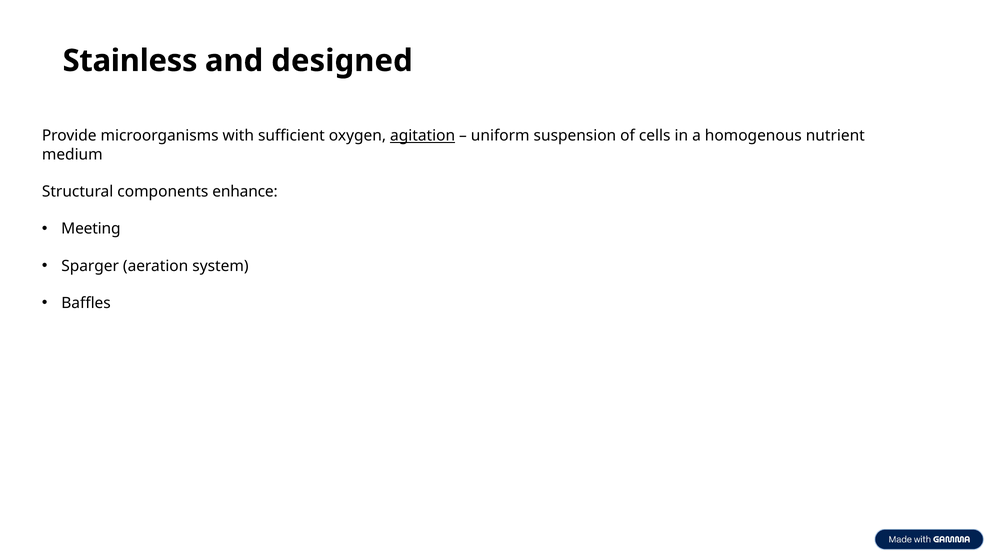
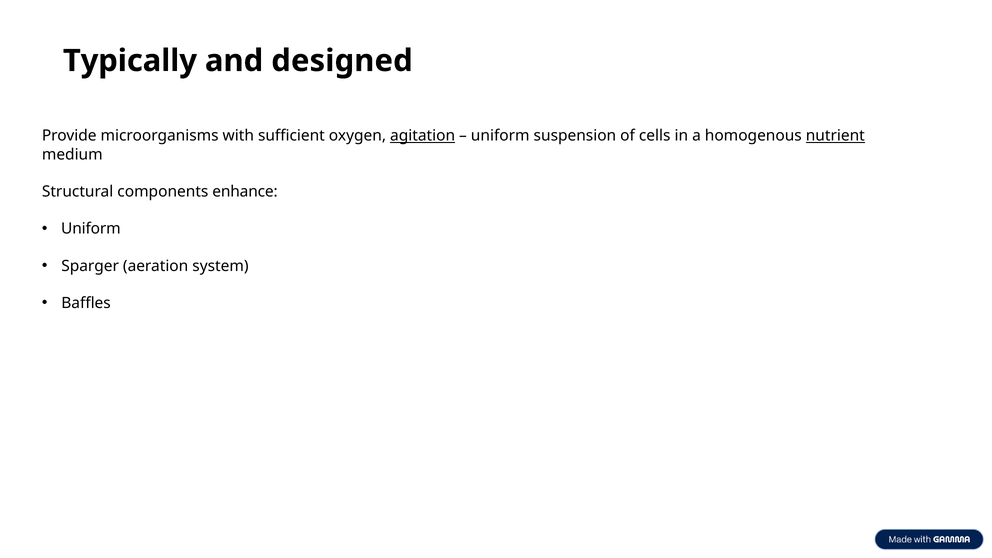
Stainless: Stainless -> Typically (130, 61)
nutrient underline: none -> present (835, 136)
Meeting: Meeting -> Uniform (91, 229)
